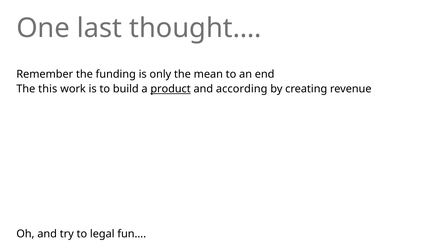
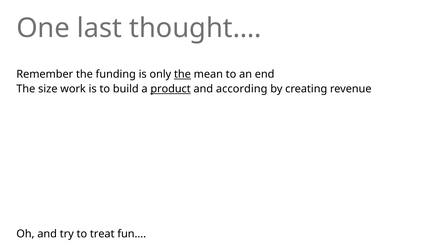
the underline: none -> present (182, 74)
this: this -> size (48, 89)
legal: legal -> treat (102, 234)
